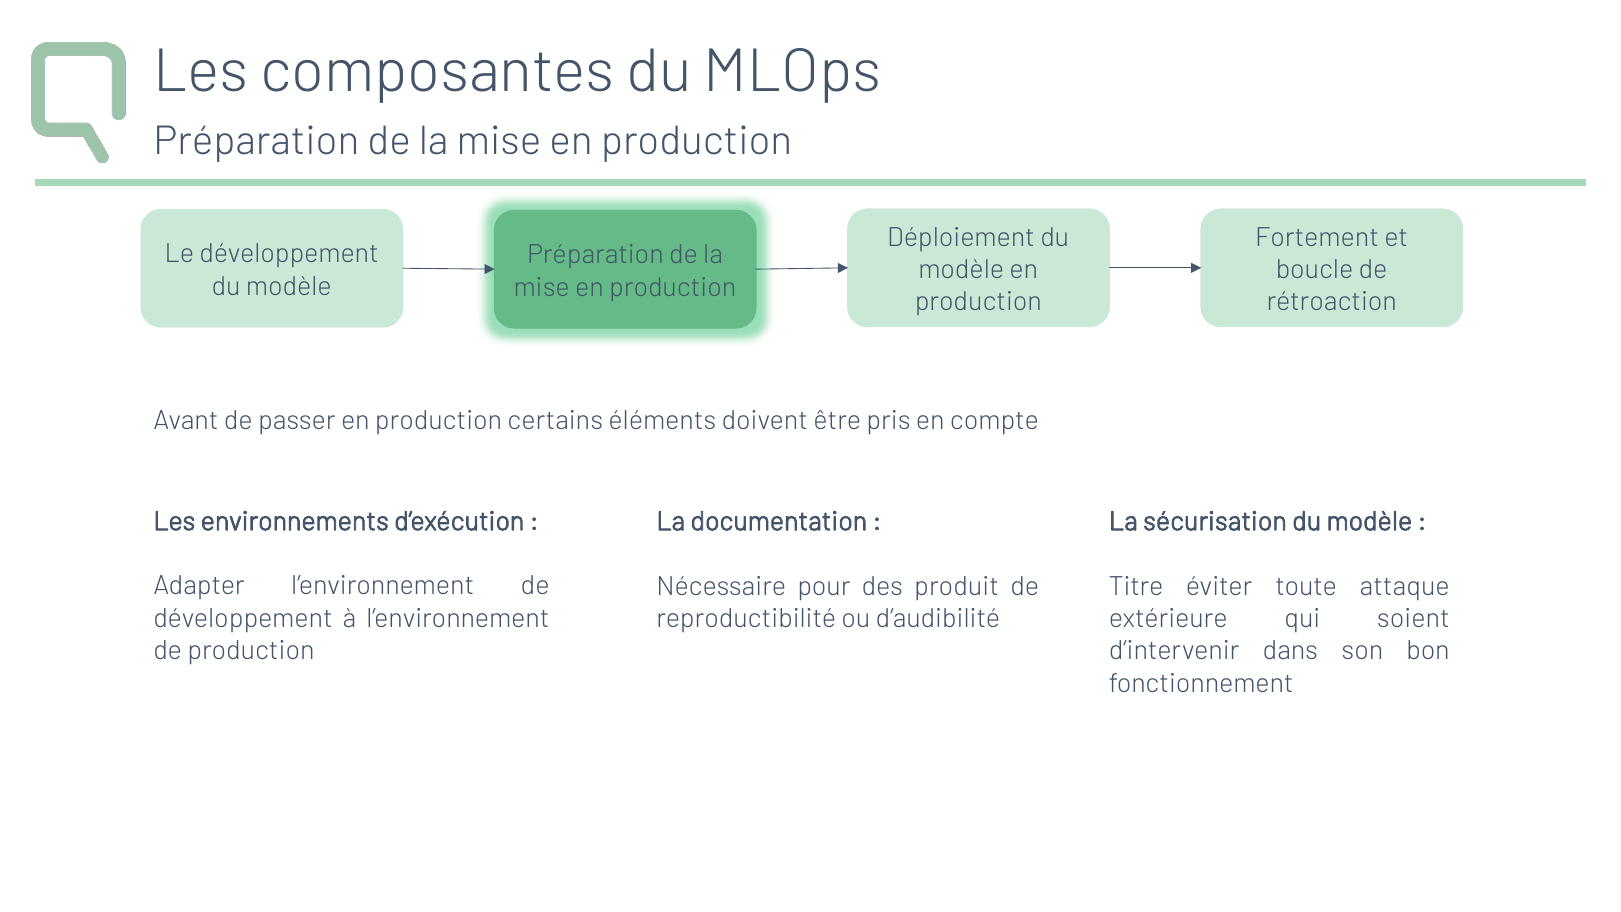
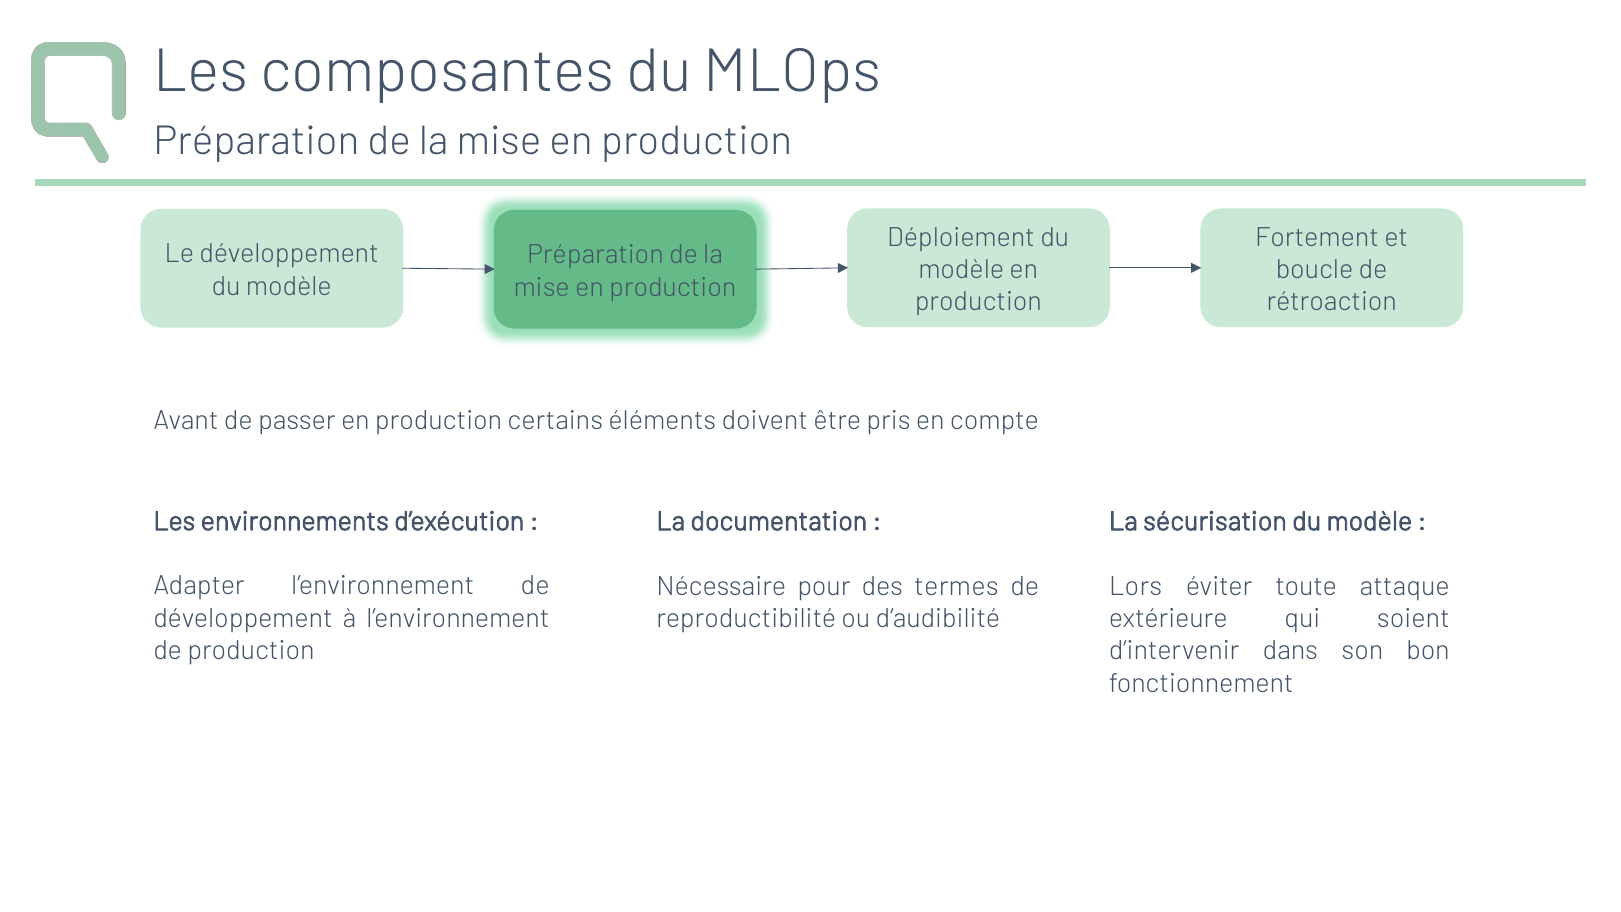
produit: produit -> termes (956, 586)
Titre: Titre -> Lors (1136, 586)
